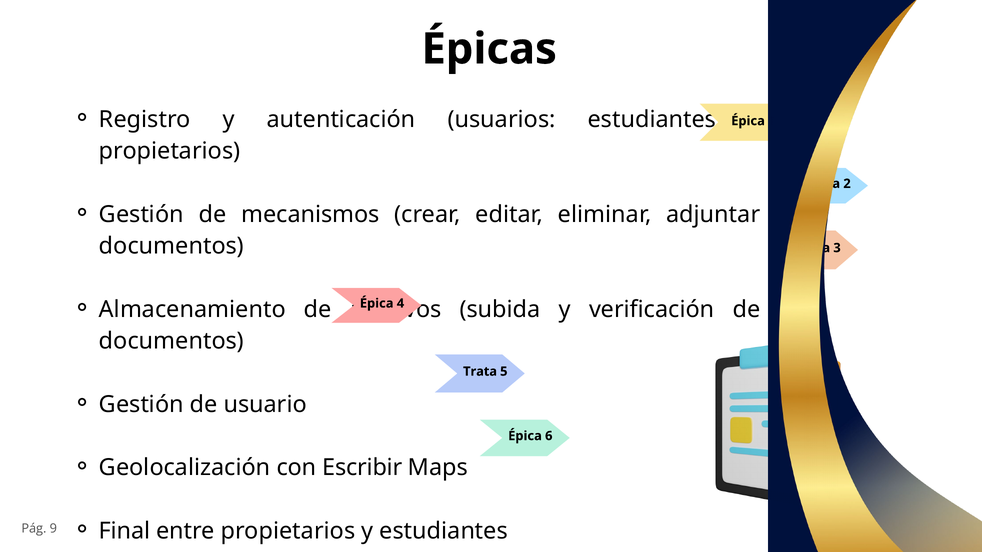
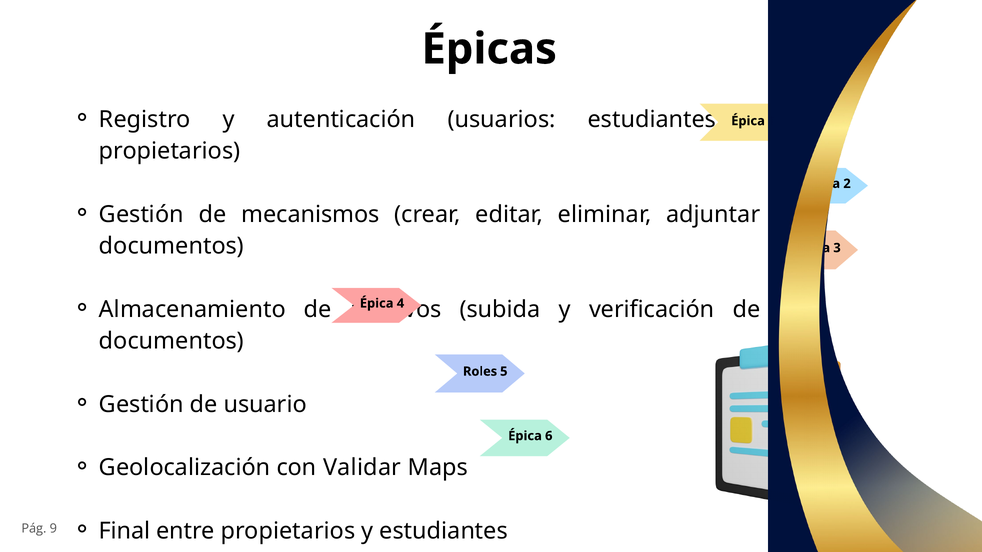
Trata: Trata -> Roles (480, 372)
Escribir: Escribir -> Validar (362, 468)
